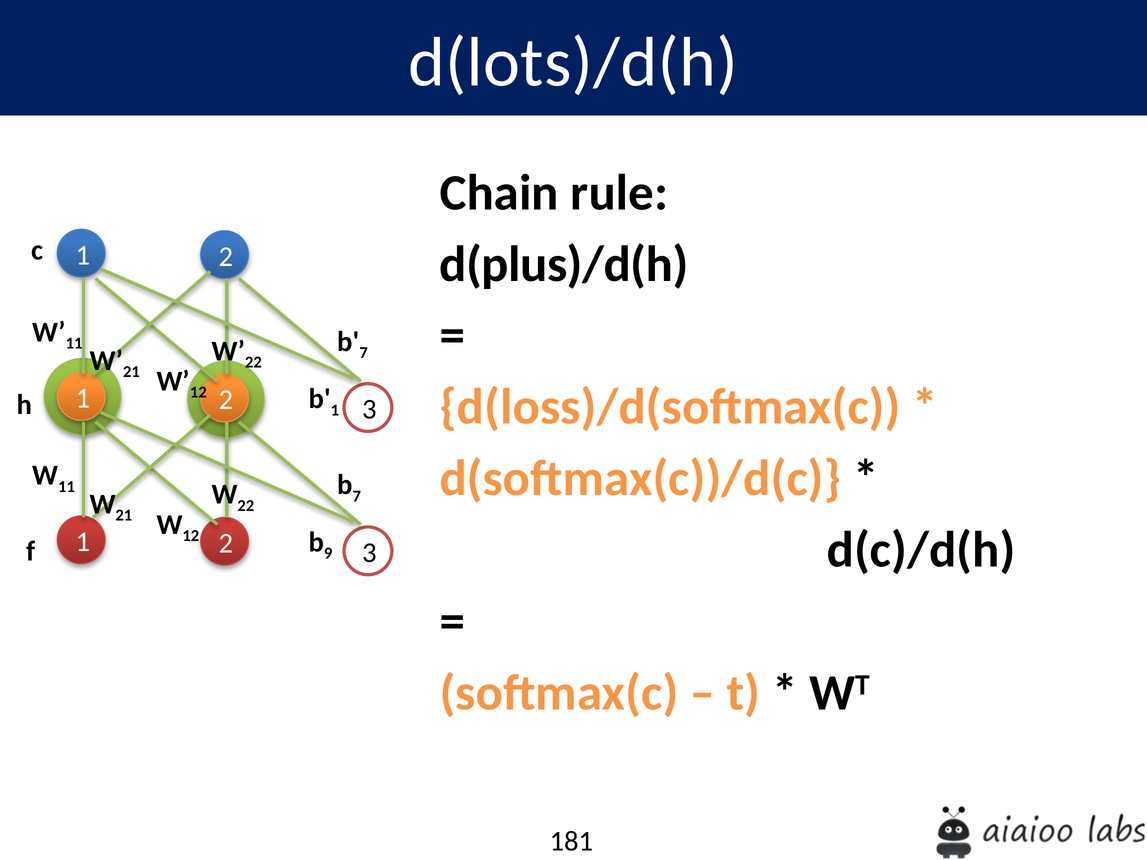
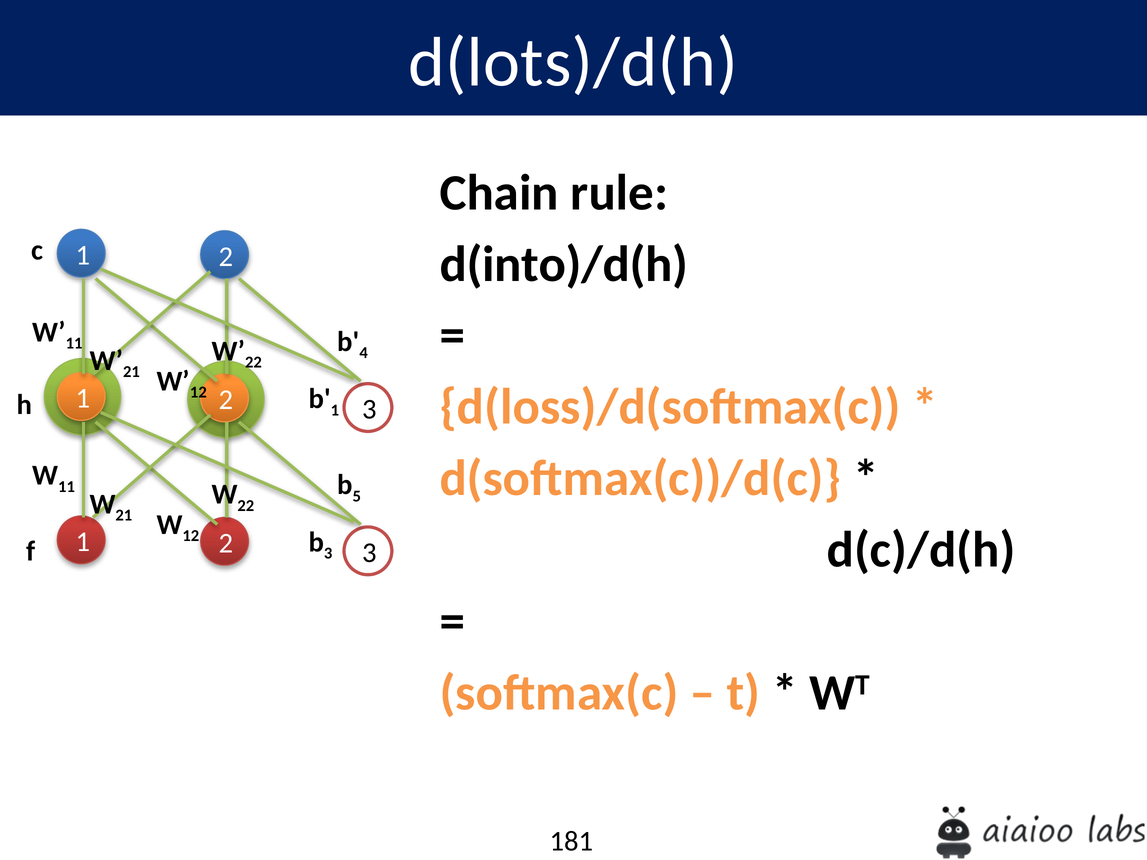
d(plus)/d(h: d(plus)/d(h -> d(into)/d(h (564, 264)
7: 7 -> 4 (364, 353)
7: 7 -> 5 (357, 496)
9: 9 -> 3 (328, 554)
